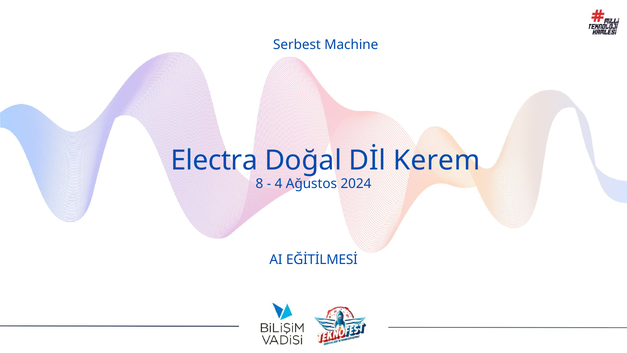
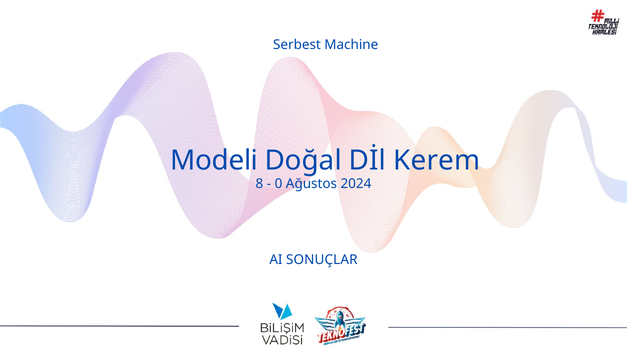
Electra: Electra -> Modeli (214, 161)
4: 4 -> 0 (279, 184)
EĞİTİLMESİ: EĞİTİLMESİ -> SONUÇLAR (322, 260)
